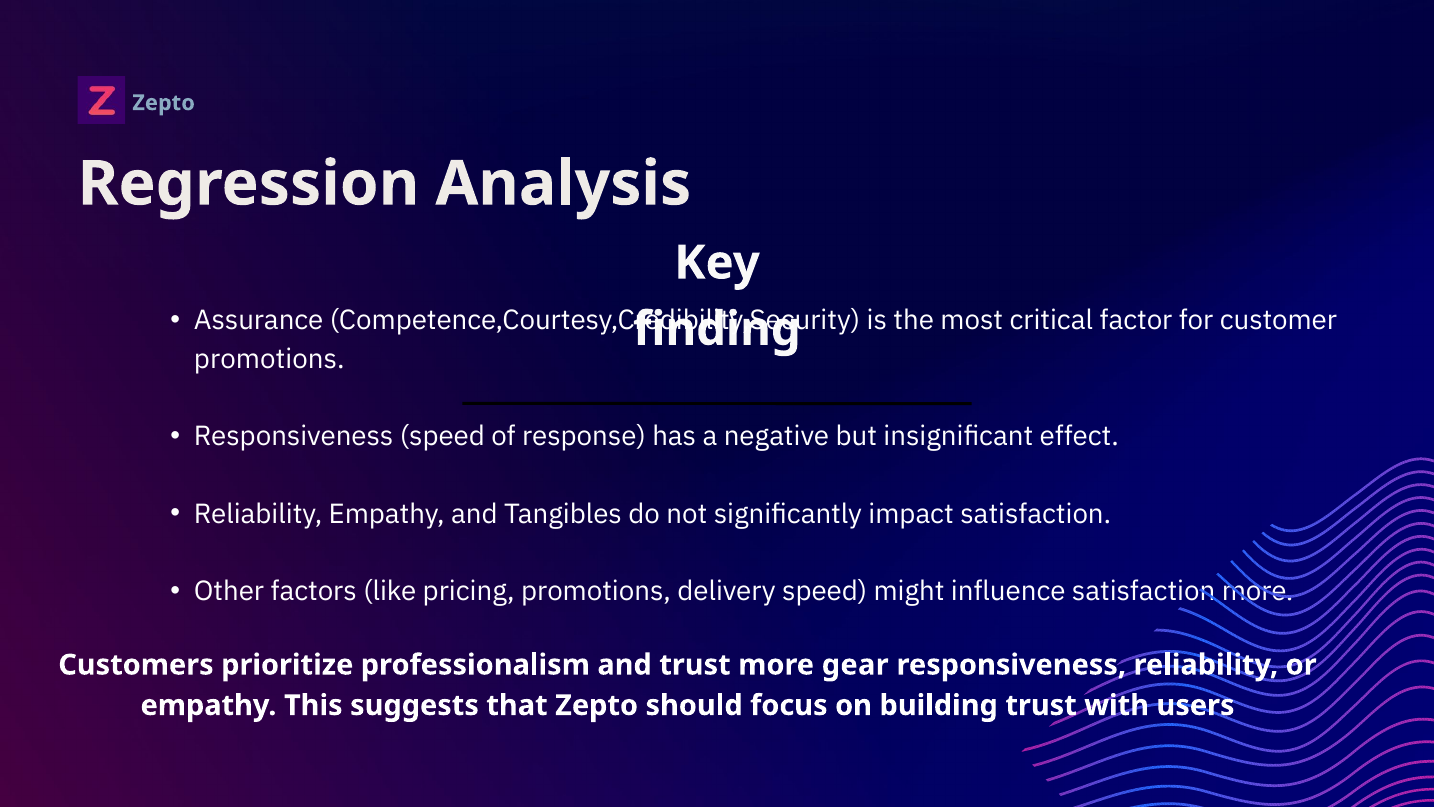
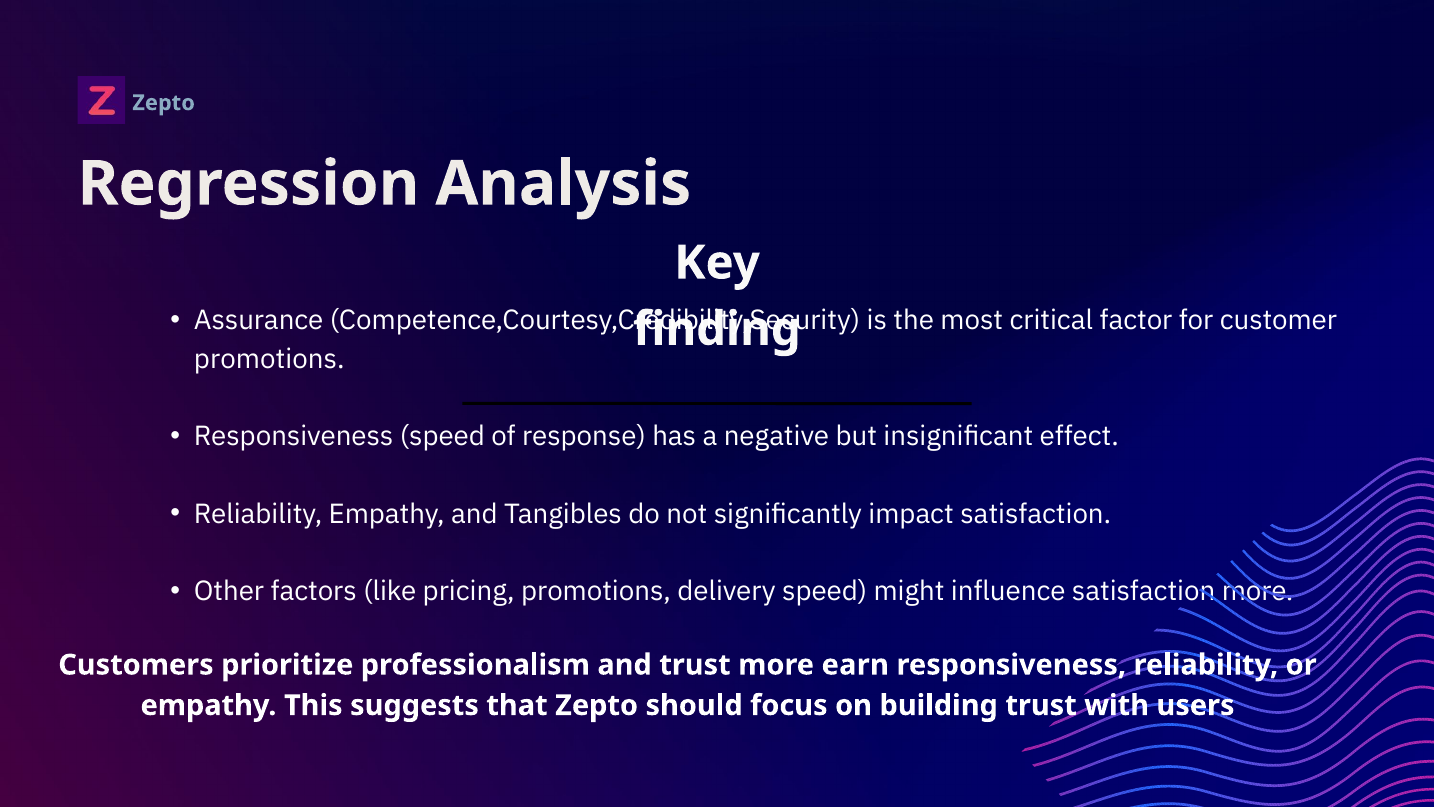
gear: gear -> earn (855, 665)
